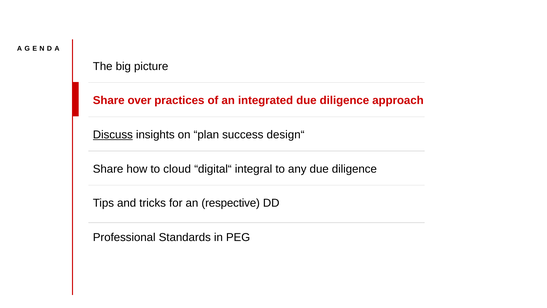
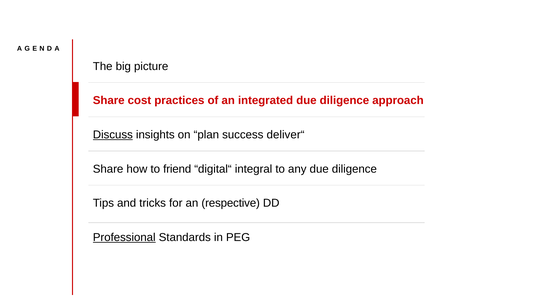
over: over -> cost (139, 100)
design“: design“ -> deliver“ (286, 135)
cloud: cloud -> friend (177, 169)
Professional underline: none -> present (124, 237)
